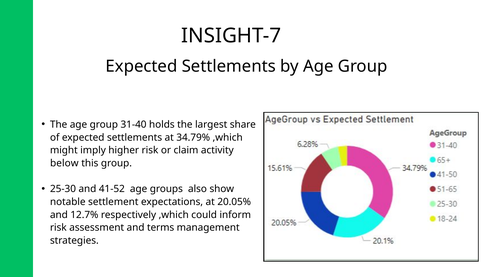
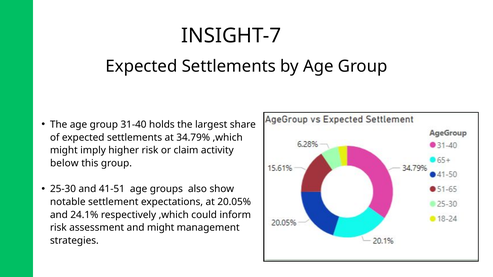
41-52: 41-52 -> 41-51 (112, 189)
12.7%: 12.7% -> 24.1% (84, 215)
and terms: terms -> might (161, 228)
